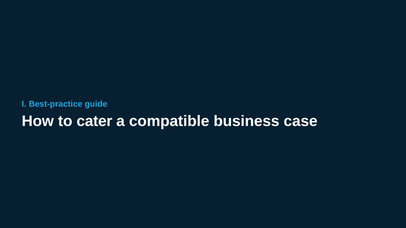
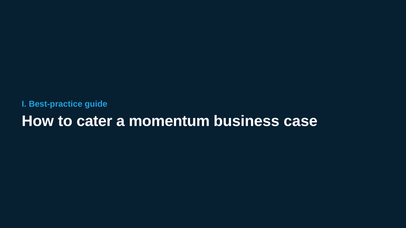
compatible: compatible -> momentum (169, 121)
